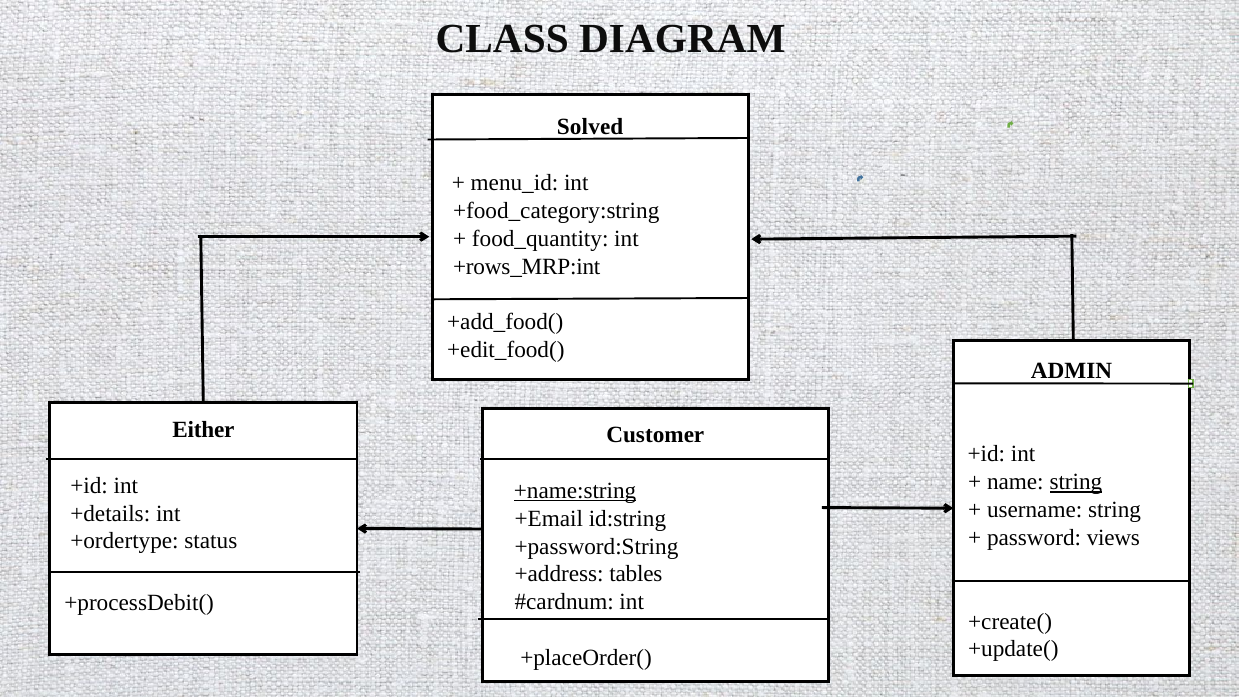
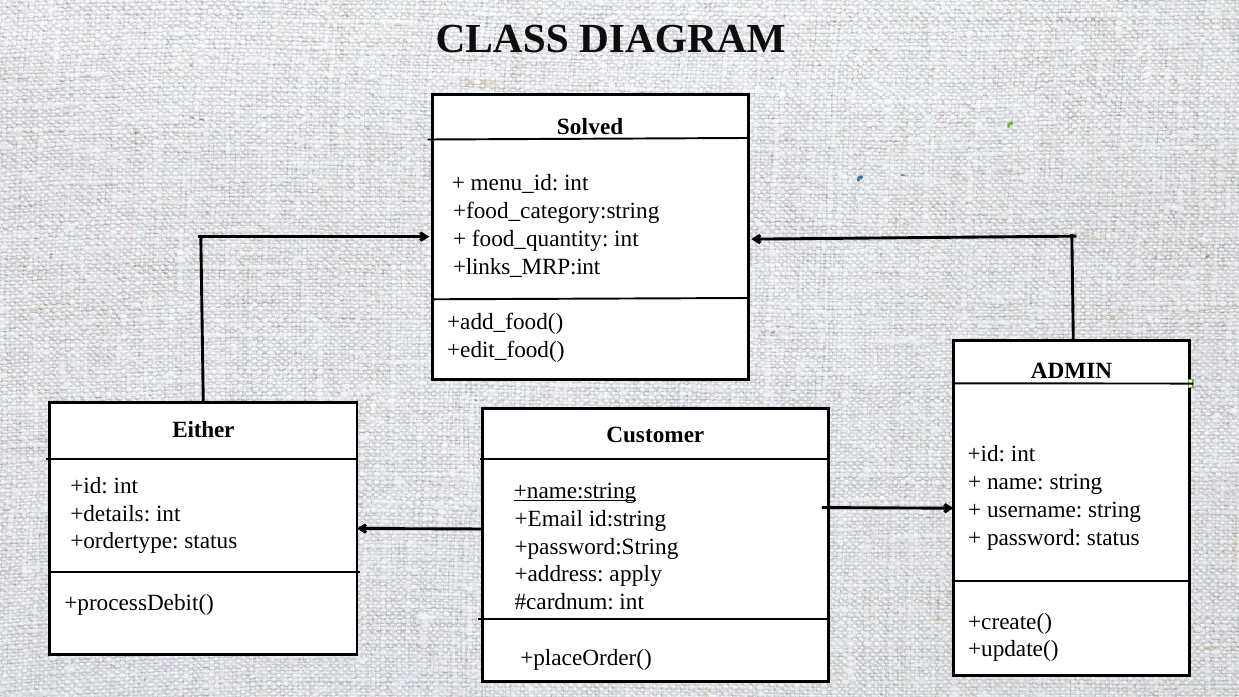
+rows_MRP:int: +rows_MRP:int -> +links_MRP:int (527, 267)
string underline: present -> none (1076, 482)
password views: views -> status (1113, 538)
tables: tables -> apply (636, 574)
